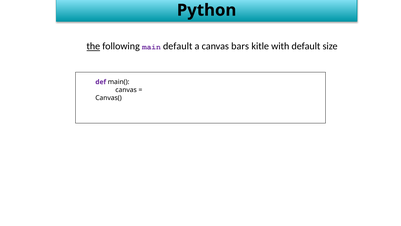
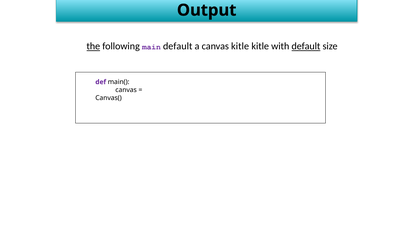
Python: Python -> Output (207, 10)
canvas bars: bars -> kitle (240, 46)
default underline: none -> present (306, 46)
